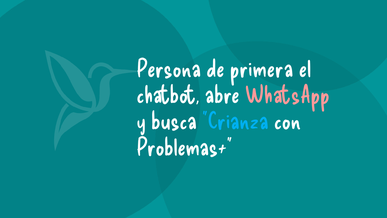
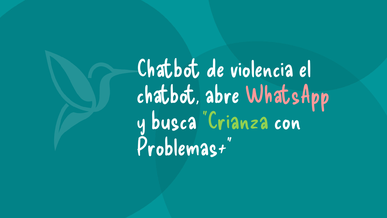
Persona: Persona -> Chatbot (169, 69)
primera: primera -> violencia (262, 69)
Crianza colour: light blue -> light green (236, 121)
